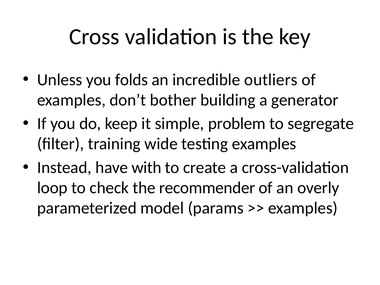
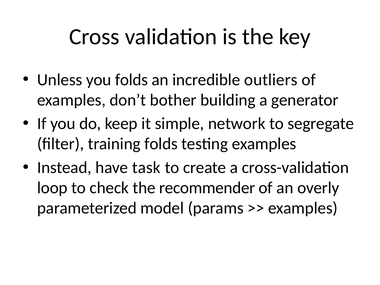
problem: problem -> network (237, 124)
training wide: wide -> folds (161, 144)
with: with -> task (146, 168)
